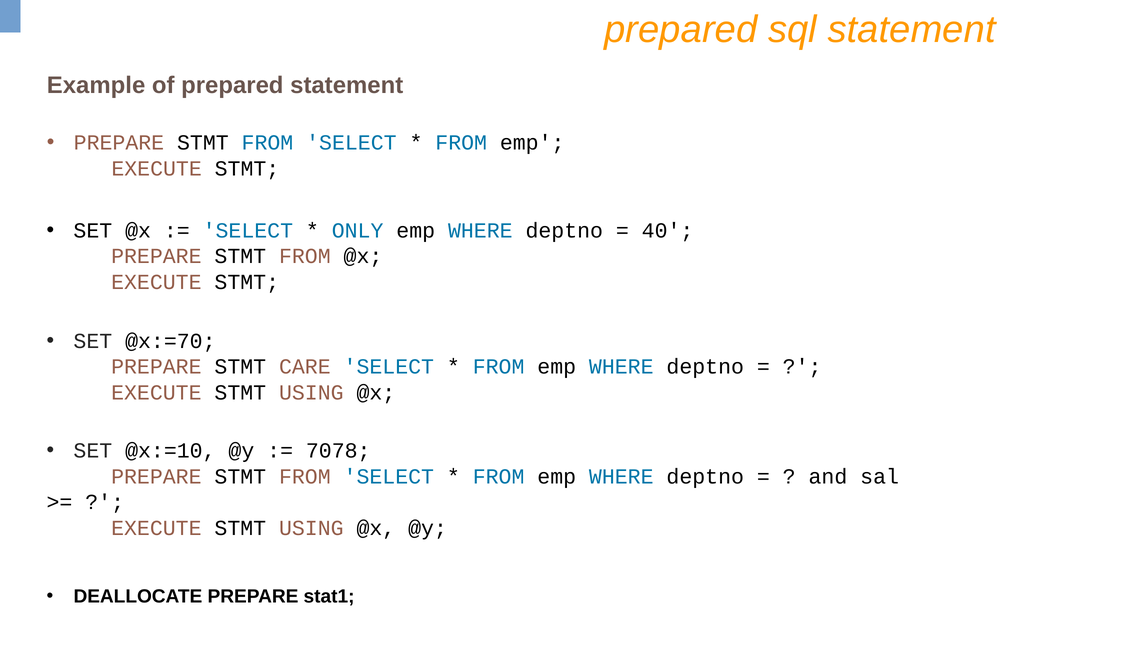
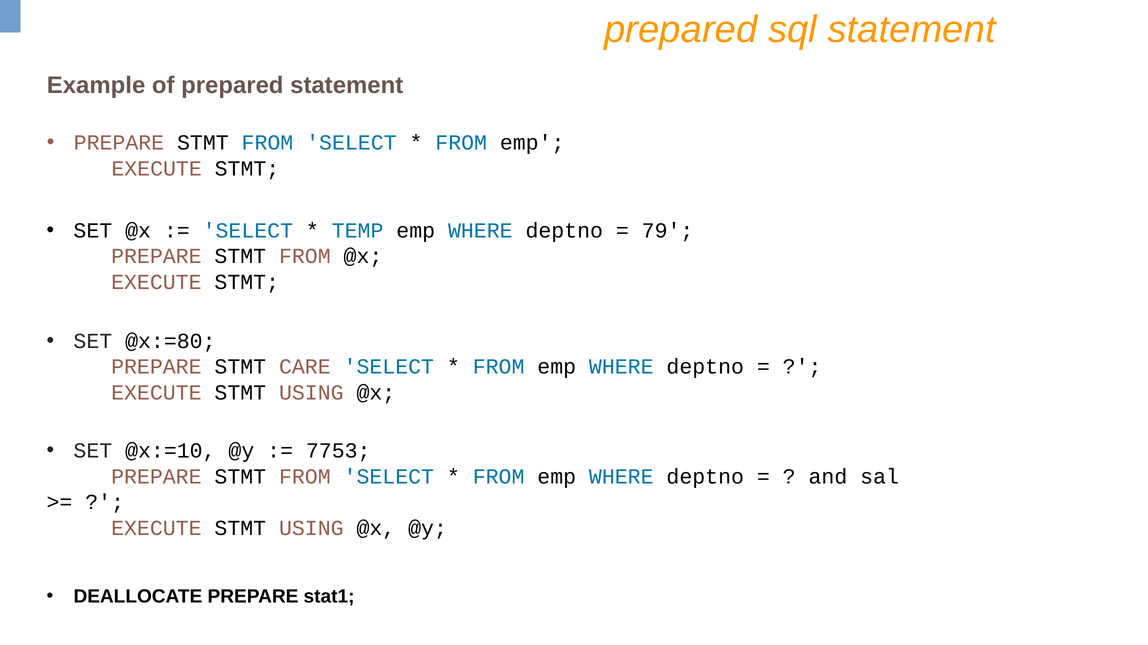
ONLY: ONLY -> TEMP (358, 231)
40: 40 -> 79 (668, 231)
@x:=70: @x:=70 -> @x:=80 (170, 341)
7078: 7078 -> 7753 (338, 451)
